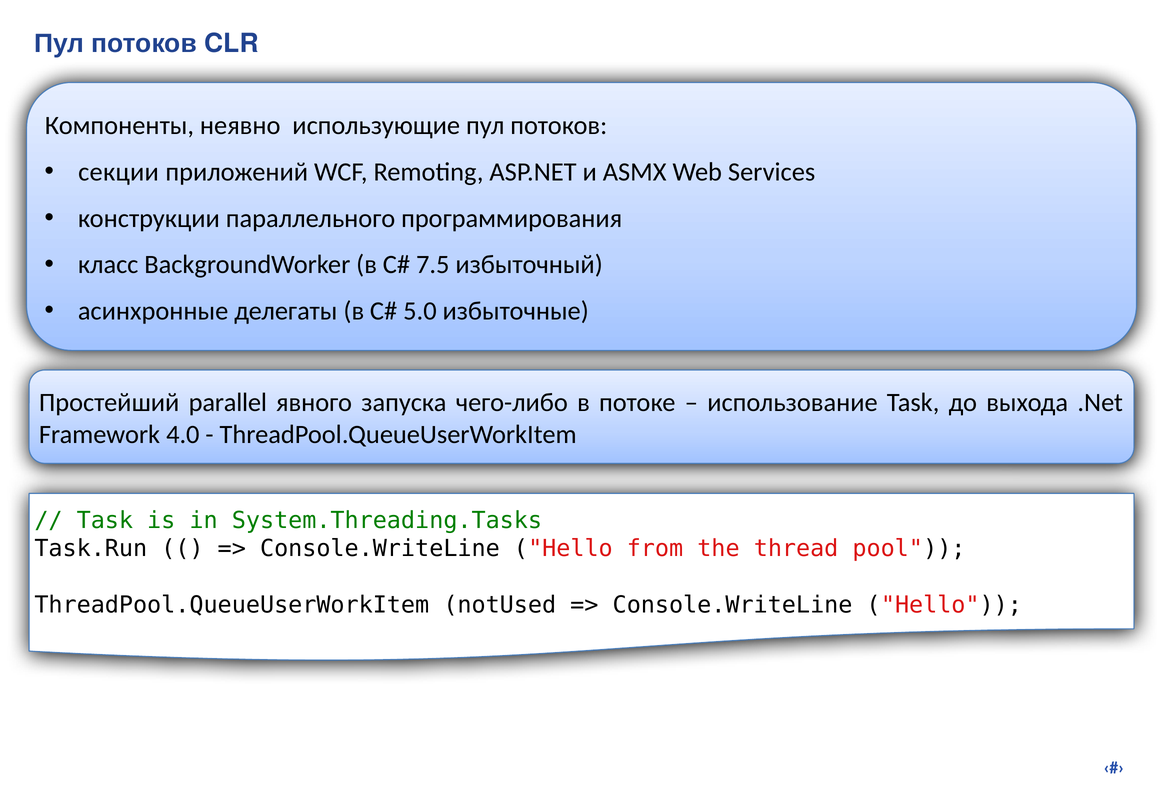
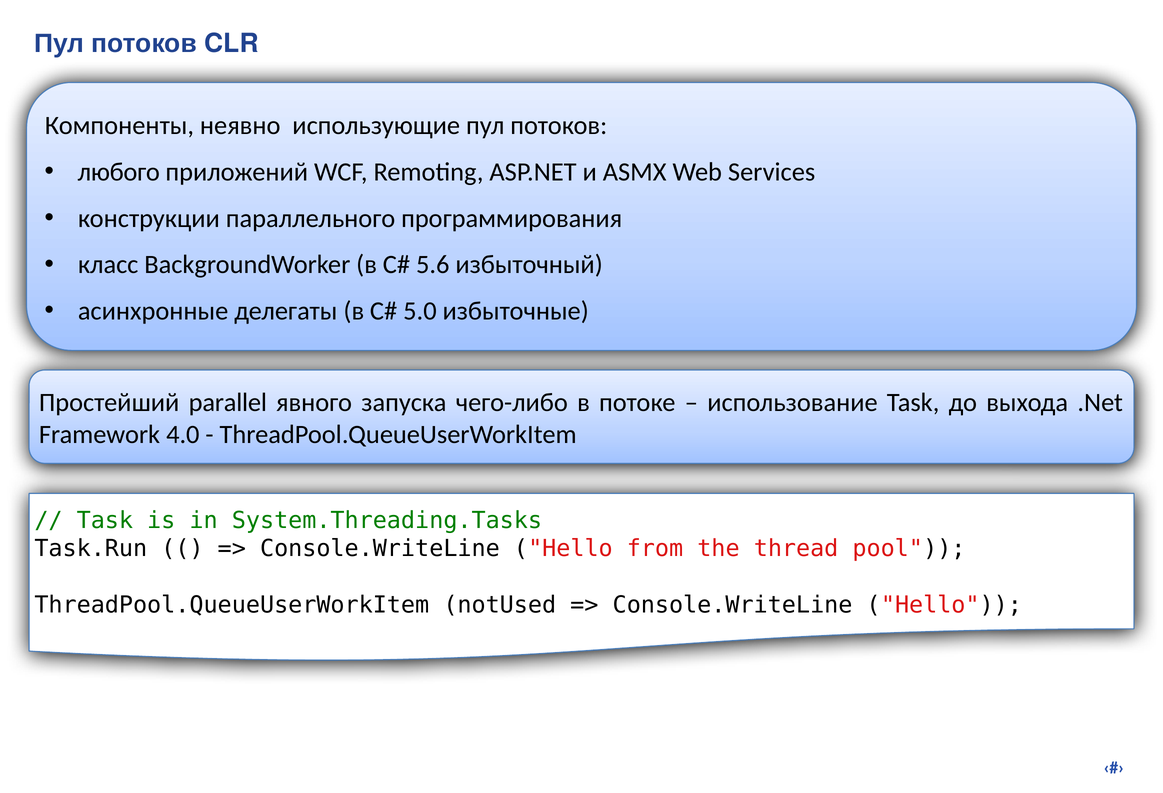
секции: секции -> любого (119, 172)
7.5: 7.5 -> 5.6 (433, 265)
